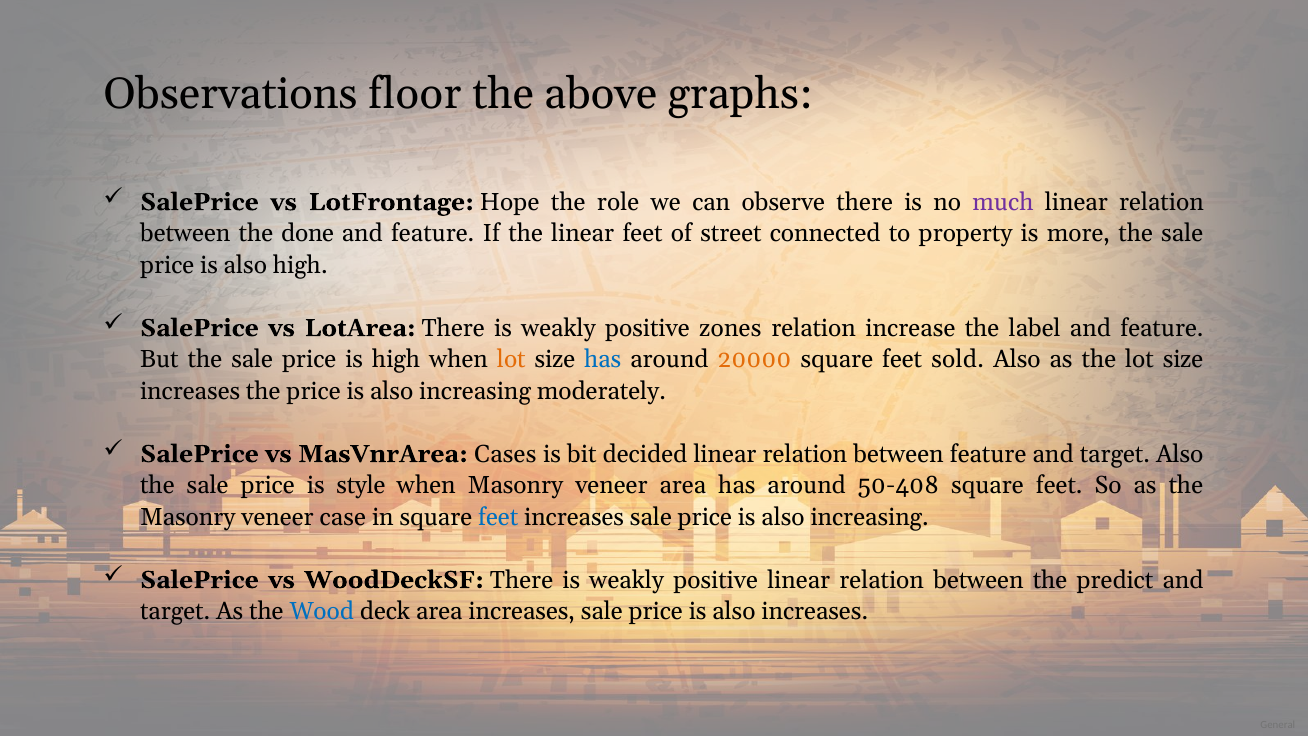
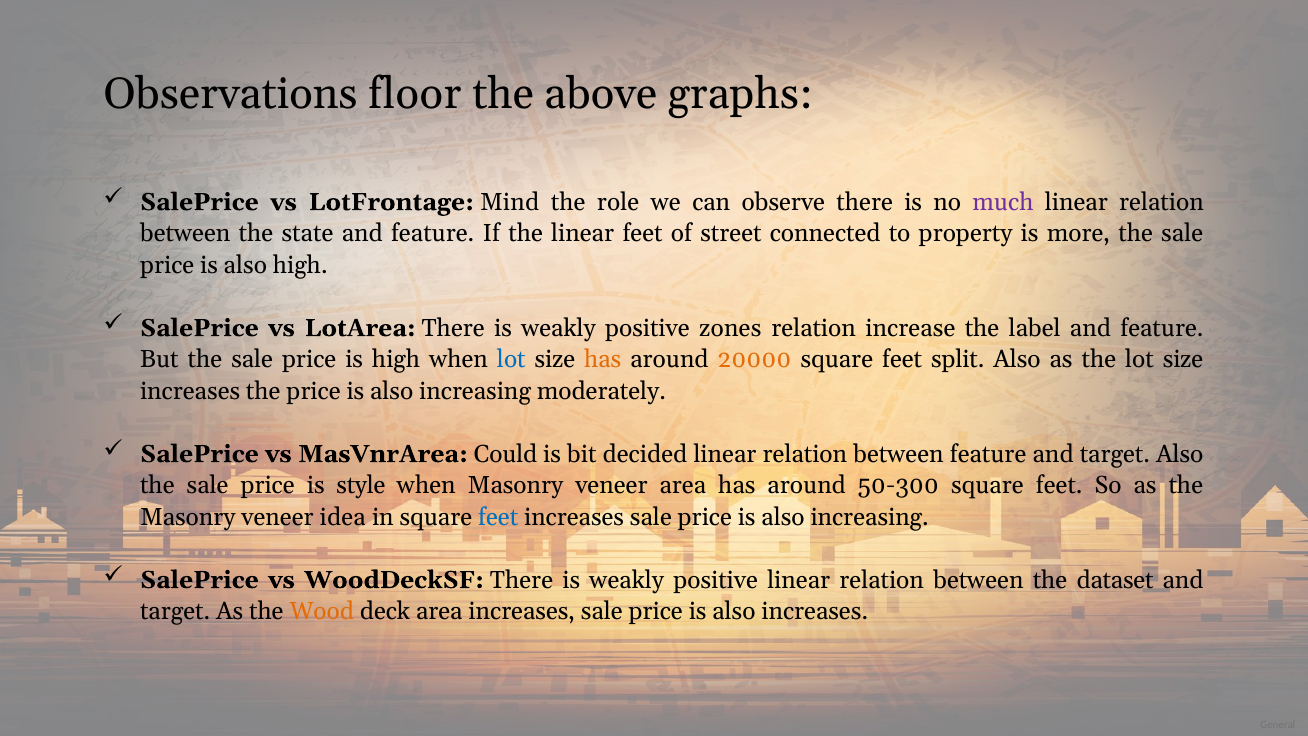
Hope: Hope -> Mind (510, 202)
done: done -> state (308, 233)
lot colour: orange -> blue (511, 359)
has colour: blue -> orange (603, 359)
sold: sold -> split (958, 359)
Cases: Cases -> Could (506, 454)
50-408: 50-408 -> 50-300 (898, 485)
case: case -> idea (343, 517)
predict: predict -> dataset (1115, 580)
Wood colour: blue -> orange (322, 611)
